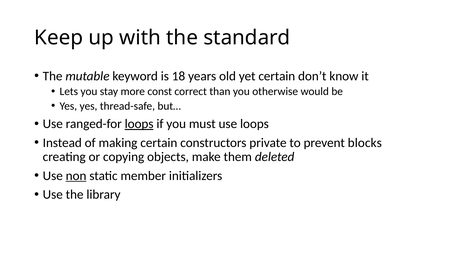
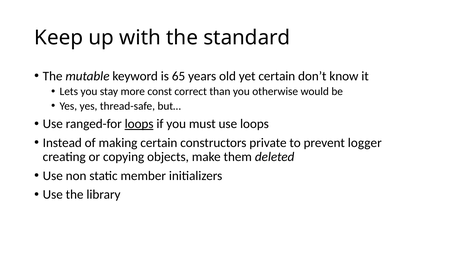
18: 18 -> 65 (179, 76)
blocks: blocks -> logger (365, 143)
non underline: present -> none (76, 176)
